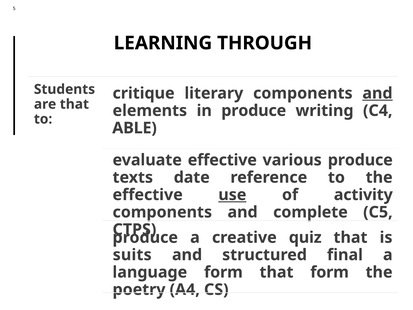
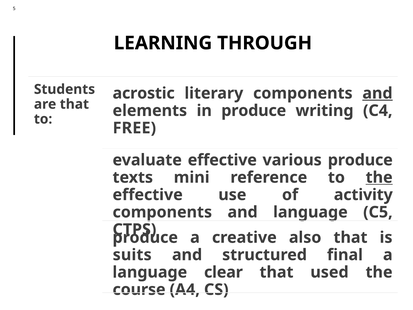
critique: critique -> acrostic (144, 93)
ABLE: ABLE -> FREE (134, 128)
date: date -> mini (192, 177)
the underline: none -> present (379, 177)
use underline: present -> none (232, 195)
and complete: complete -> language (310, 212)
quiz: quiz -> also (305, 237)
language form: form -> clear (223, 272)
that form: form -> used (329, 272)
poetry: poetry -> course (139, 289)
